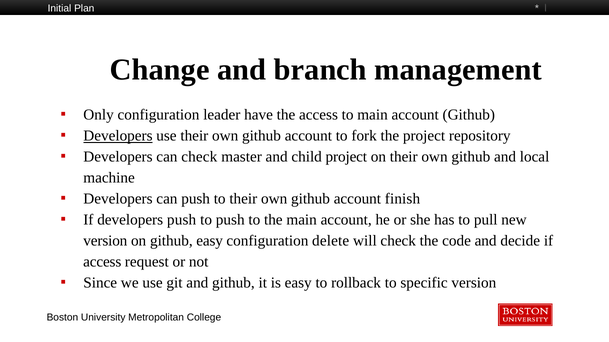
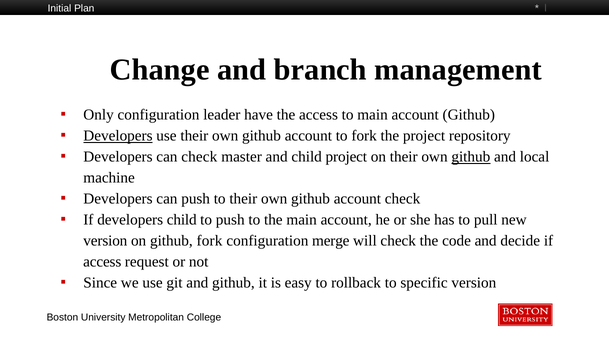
github underline: none -> present (471, 157)
account finish: finish -> check (403, 199)
developers push: push -> child (182, 220)
github easy: easy -> fork (209, 241)
delete: delete -> merge (331, 241)
